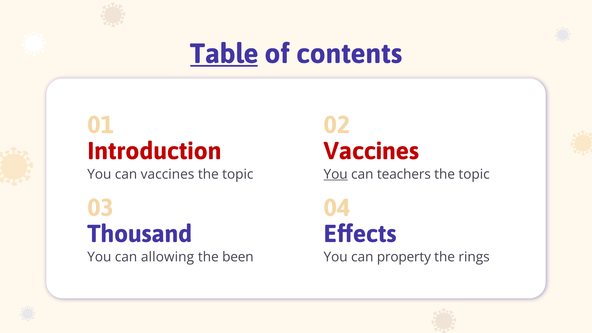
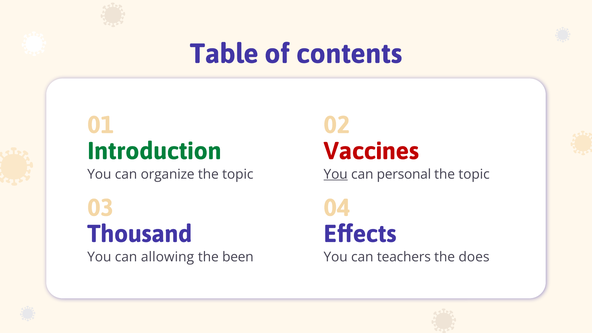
Table underline: present -> none (224, 54)
Introduction colour: red -> green (154, 151)
can vaccines: vaccines -> organize (168, 174)
teachers: teachers -> personal (404, 174)
property: property -> teachers (404, 257)
rings: rings -> does (474, 257)
